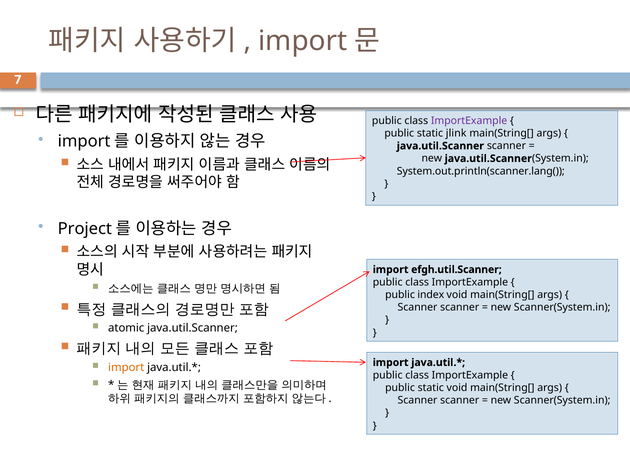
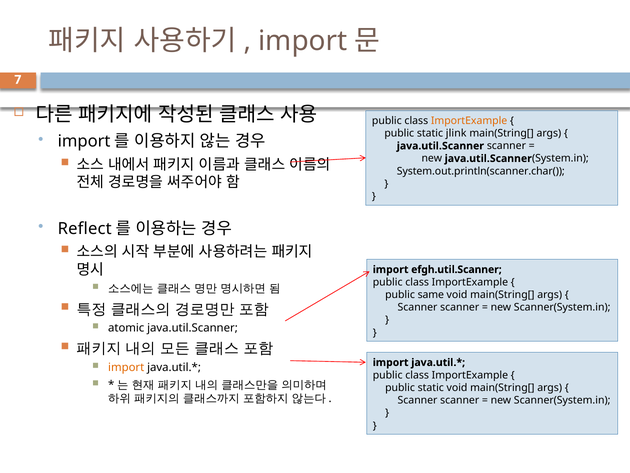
ImportExample colour: purple -> orange (469, 121)
System.out.println(scanner.lang(: System.out.println(scanner.lang( -> System.out.println(scanner.char( (481, 171)
Project: Project -> Reflect (85, 228)
index: index -> same (431, 294)
